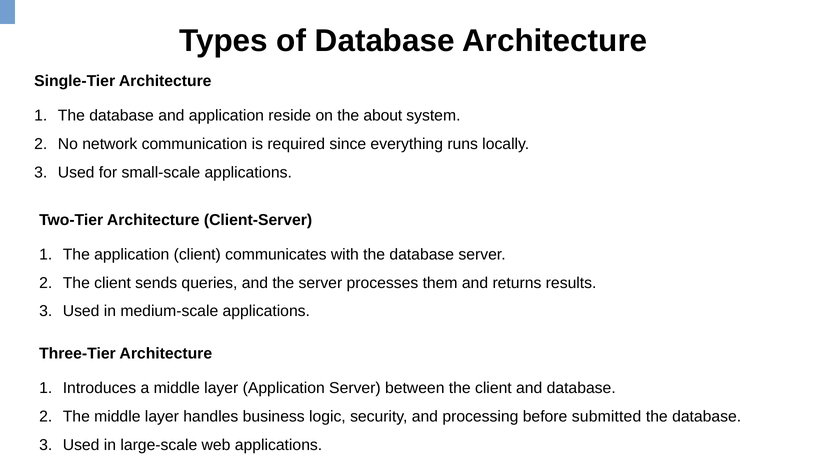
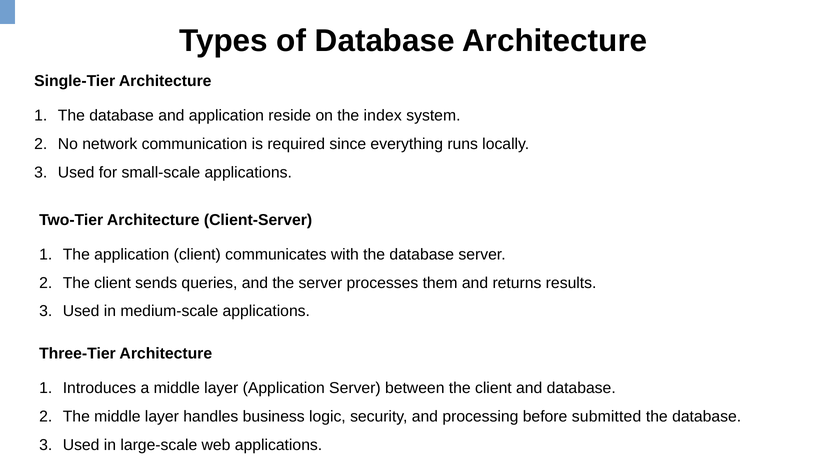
about: about -> index (383, 116)
